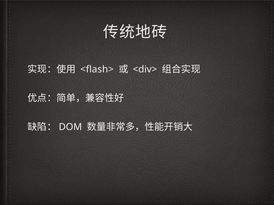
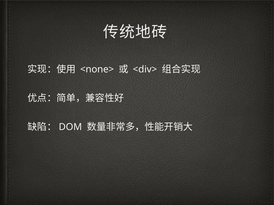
<flash>: <flash> -> <none> (97, 69)
